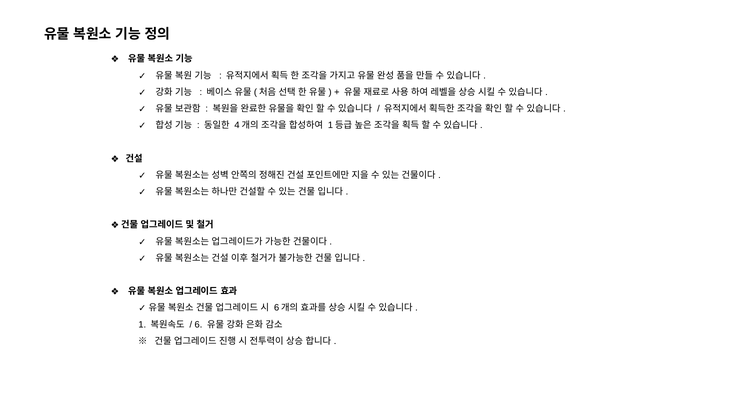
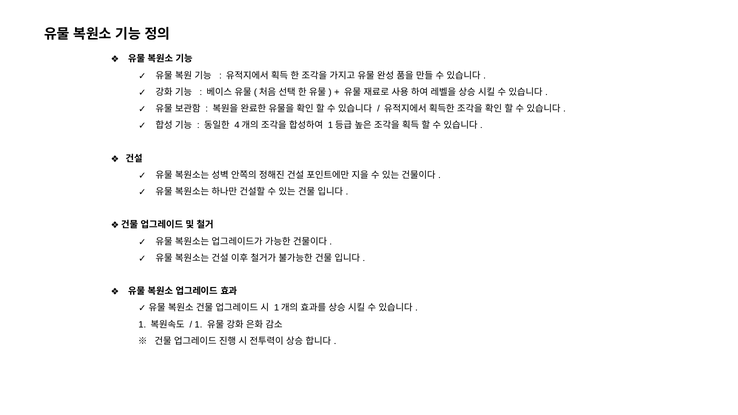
6: 6 -> 1 (277, 308)
6: 6 -> 1 (198, 325)
